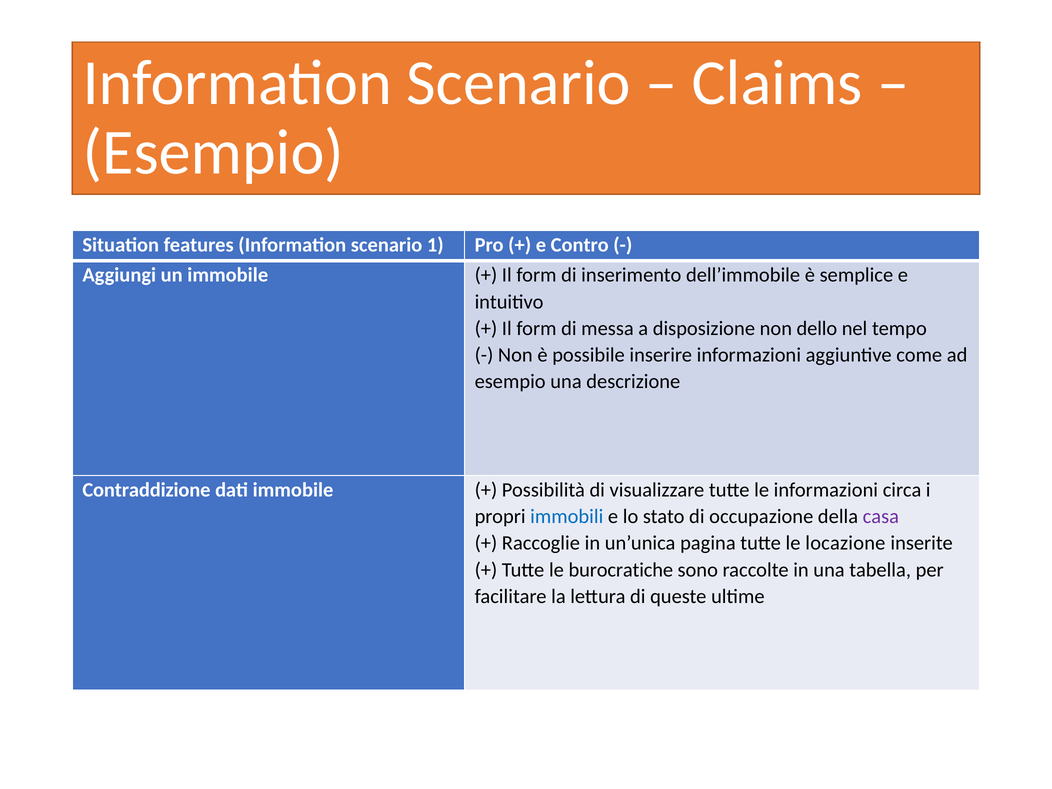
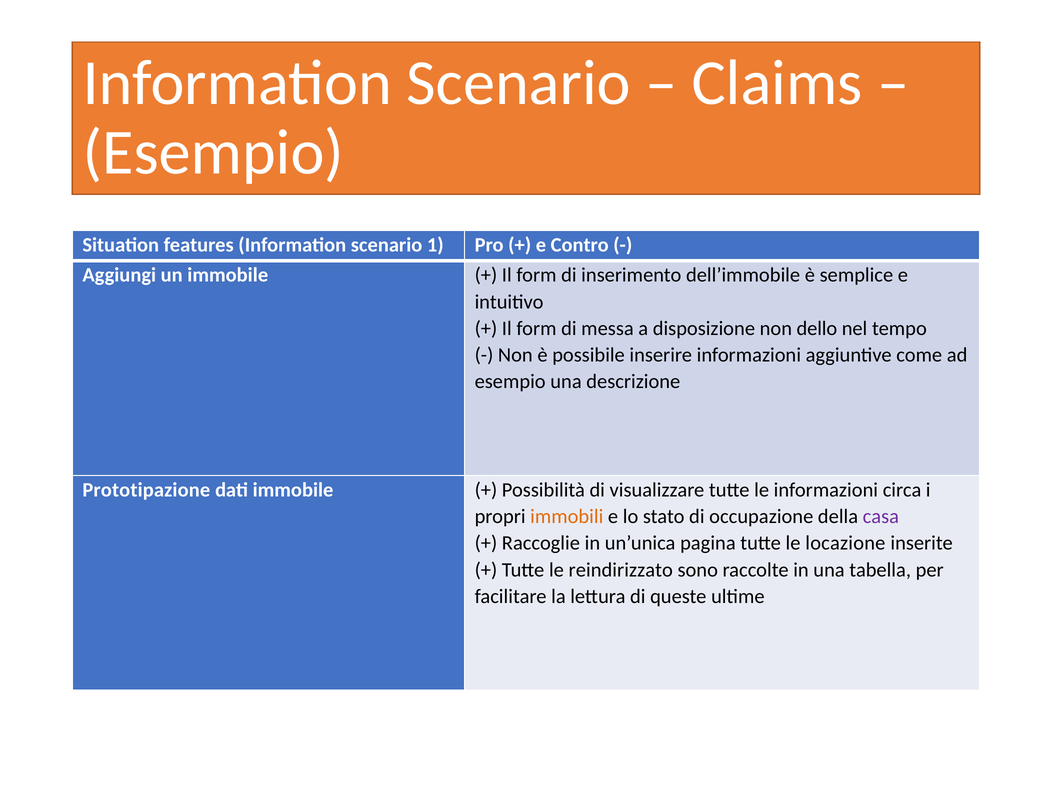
Contraddizione: Contraddizione -> Prototipazione (146, 490)
immobili colour: blue -> orange (567, 517)
burocratiche: burocratiche -> reindirizzato (621, 570)
